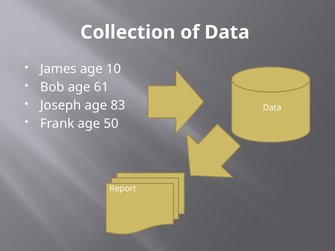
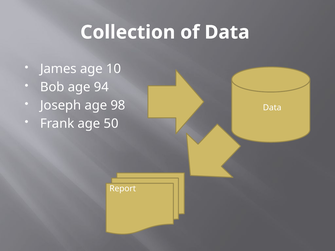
61: 61 -> 94 (101, 87)
83: 83 -> 98 (118, 106)
